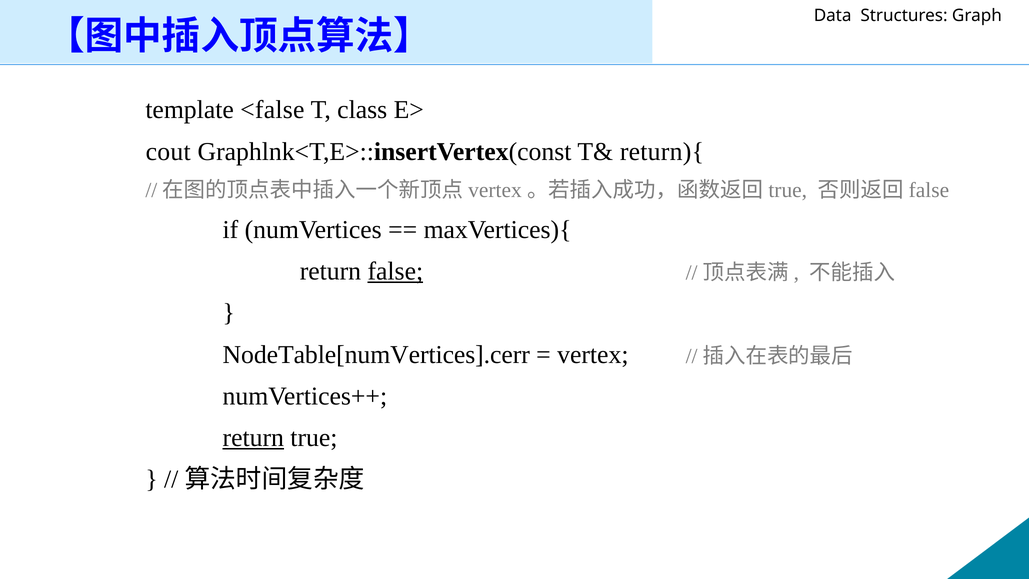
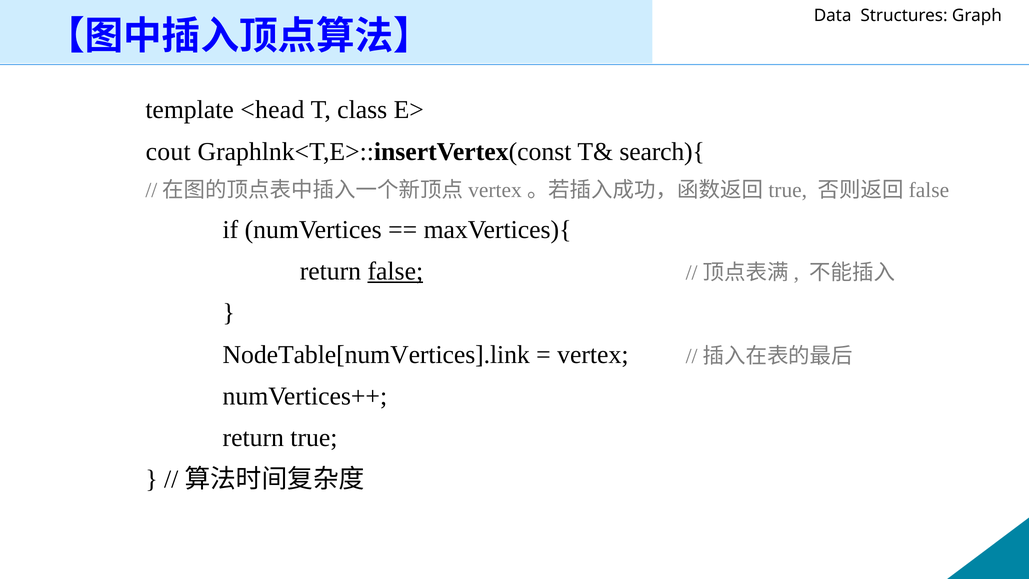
<false: <false -> <head (272, 110)
return){: return){ -> search){ (662, 152)
NodeTable[numVertices].cerr: NodeTable[numVertices].cerr -> NodeTable[numVertices].link (376, 354)
return underline: present -> none (253, 438)
